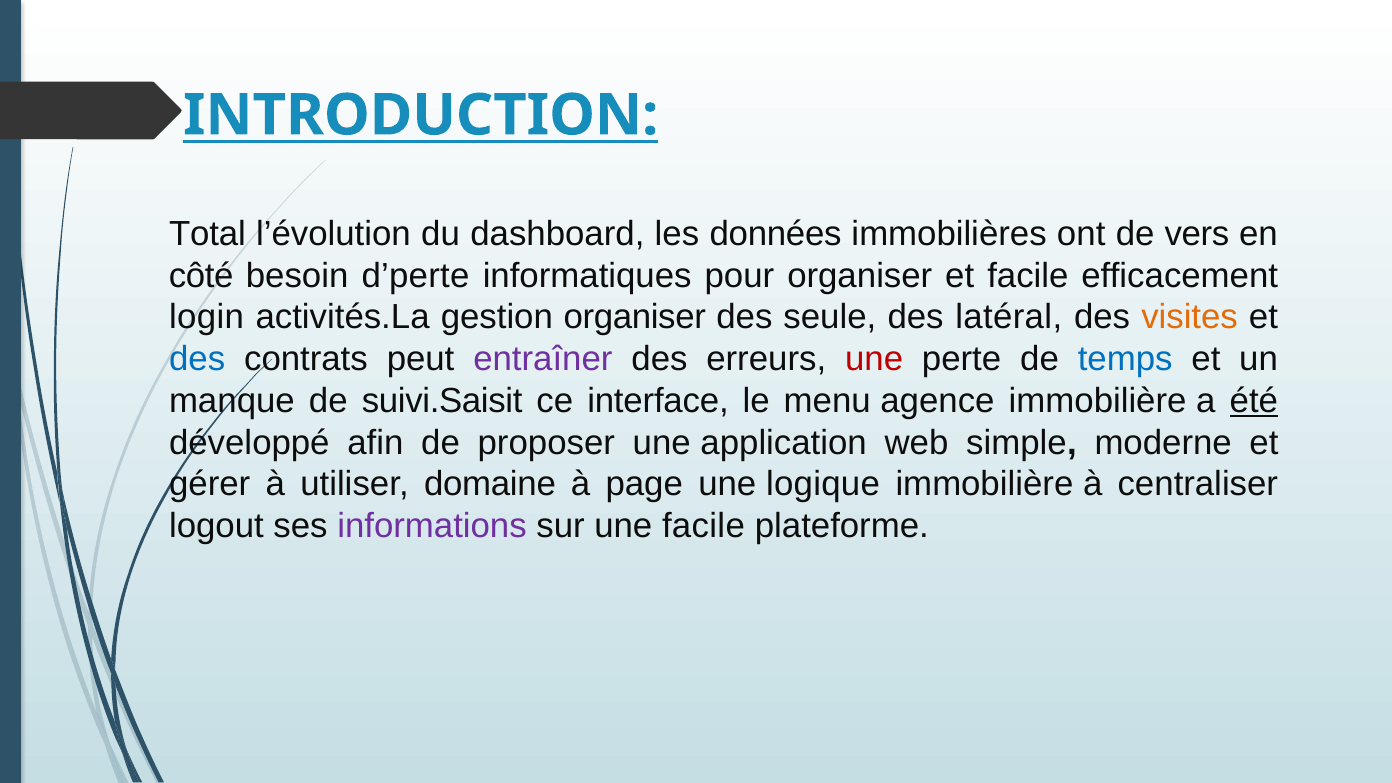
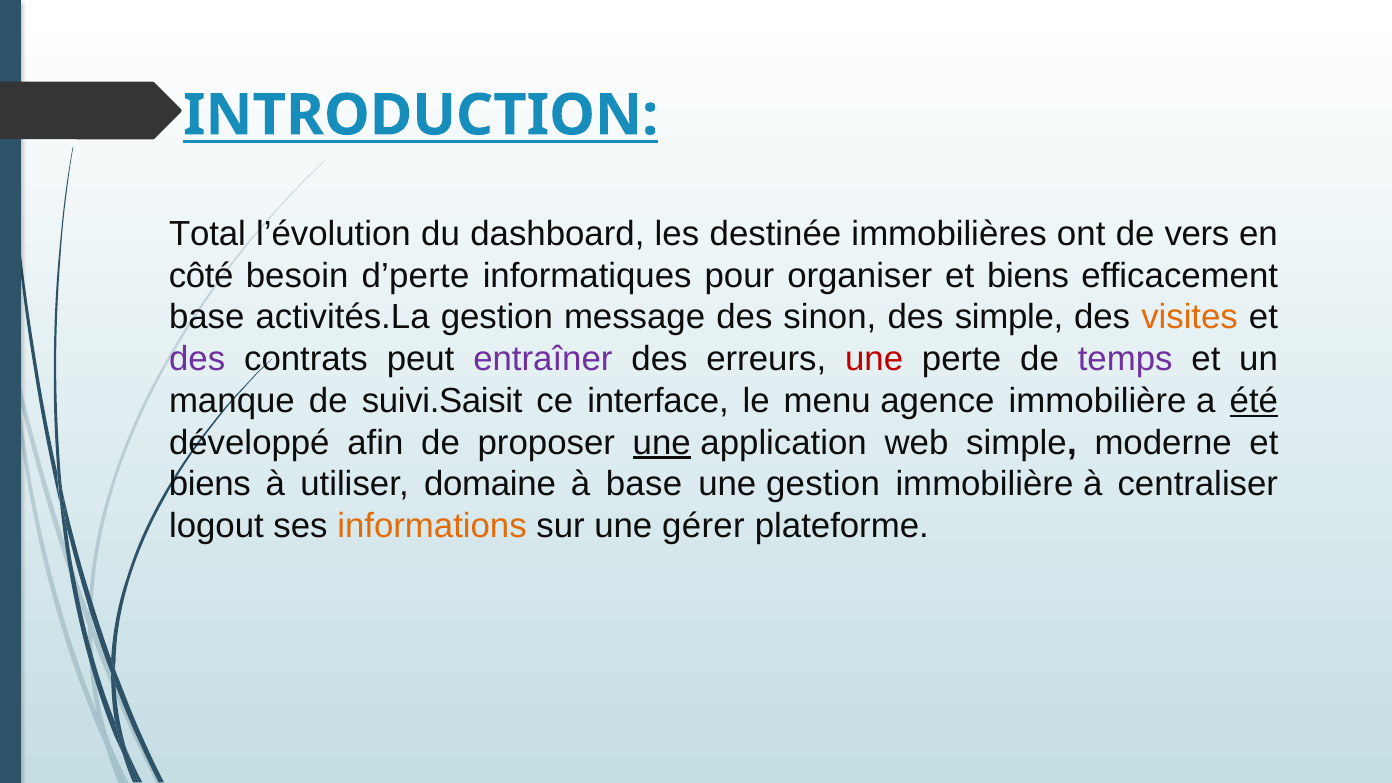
données: données -> destinée (775, 234)
organiser et facile: facile -> biens (1028, 276)
login: login -> base (207, 317)
gestion organiser: organiser -> message (635, 317)
seule: seule -> sinon (830, 317)
des latéral: latéral -> simple (1009, 317)
des colour: blue -> purple (197, 359)
temps colour: blue -> purple (1125, 359)
une underline: none -> present (662, 443)
gérer: gérer -> biens (210, 484)
à page: page -> base (644, 484)
une logique: logique -> gestion (823, 484)
informations colour: purple -> orange (432, 526)
une facile: facile -> gérer (703, 526)
